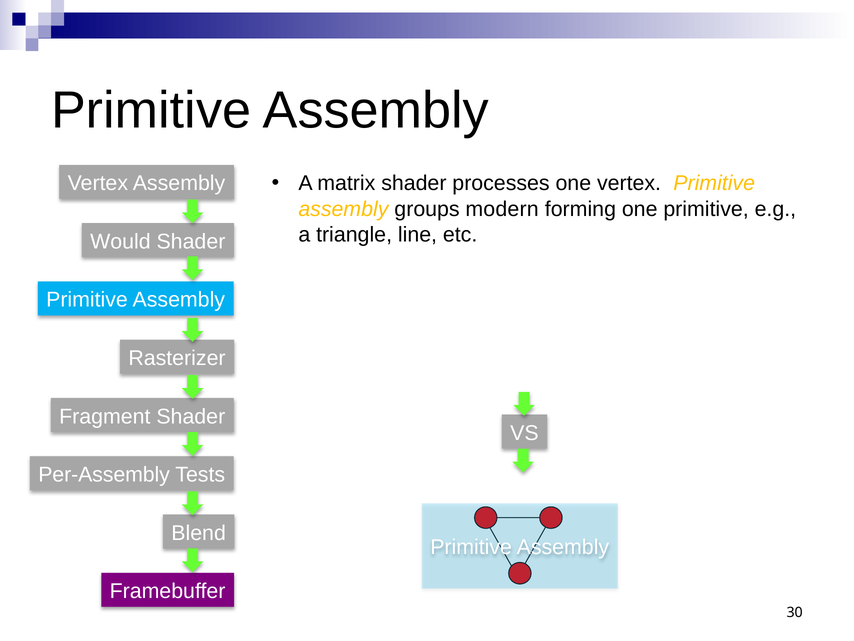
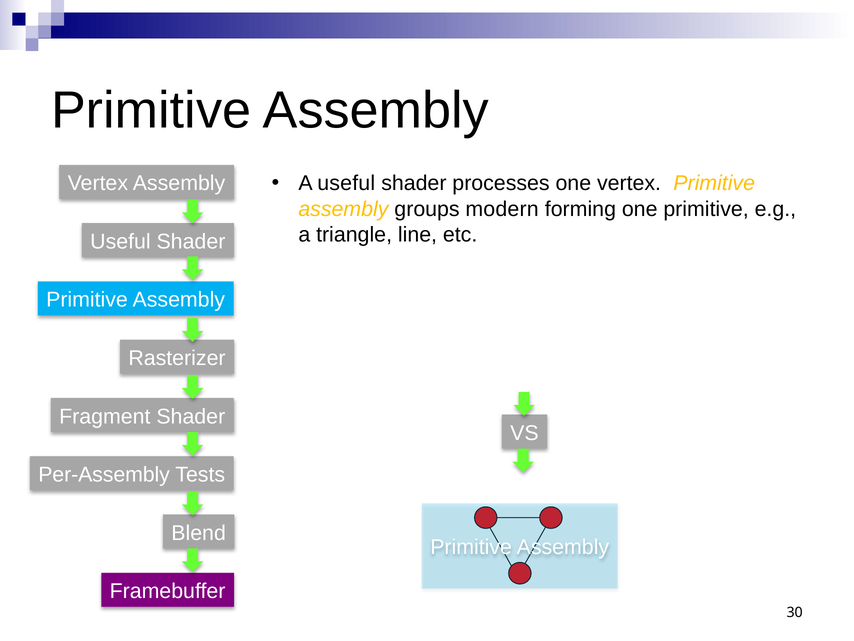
A matrix: matrix -> useful (346, 183)
Would: Would -> Useful (120, 241)
